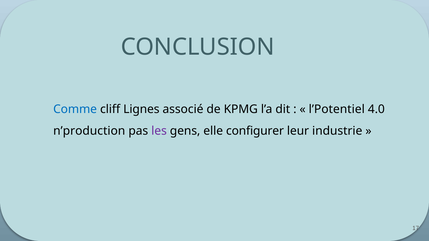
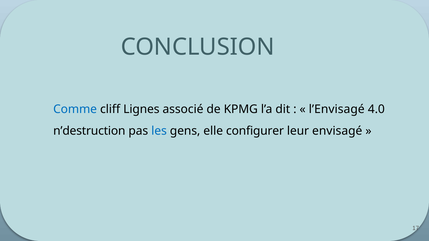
l’Potentiel: l’Potentiel -> l’Envisagé (337, 110)
n’production: n’production -> n’destruction (89, 131)
les colour: purple -> blue (159, 131)
industrie: industrie -> envisagé (337, 131)
